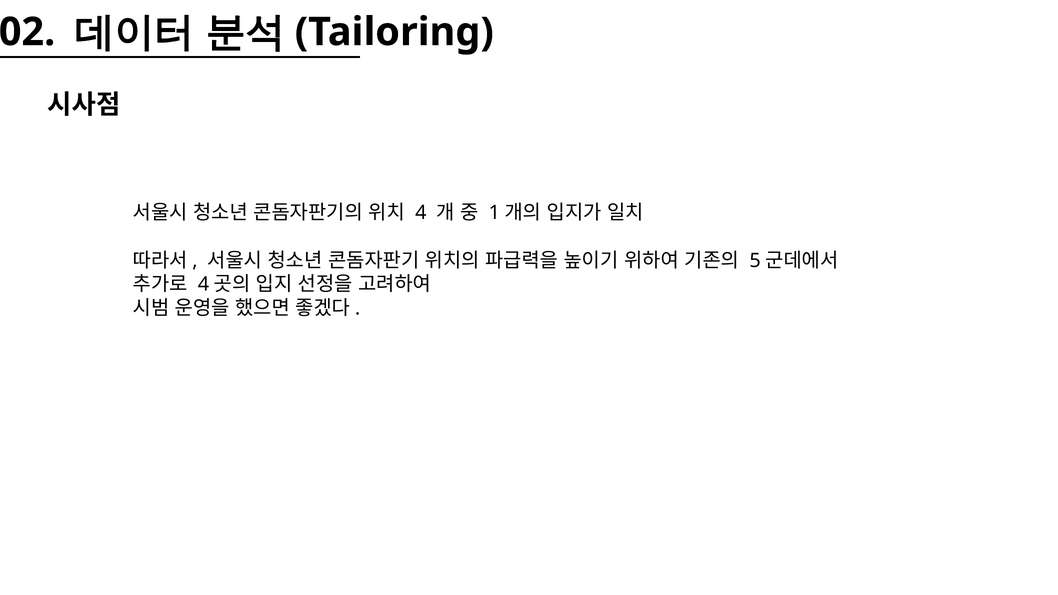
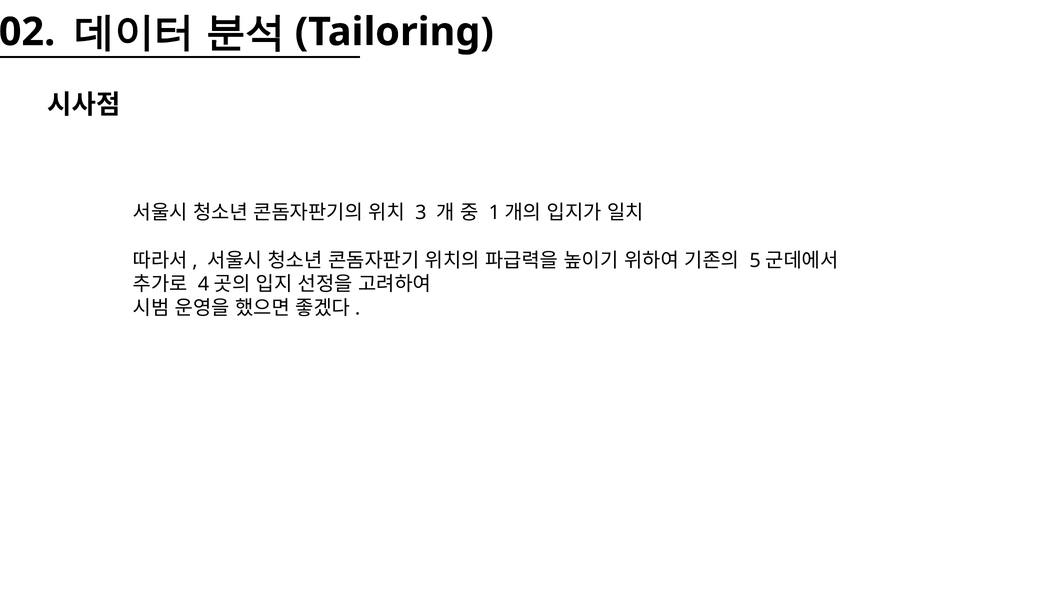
4: 4 -> 3 (421, 213)
